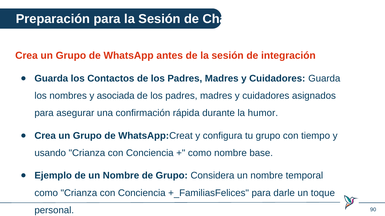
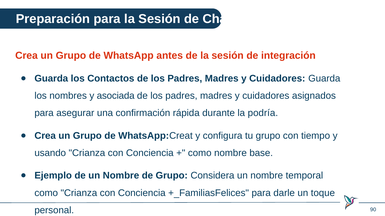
humor: humor -> podría (263, 113)
